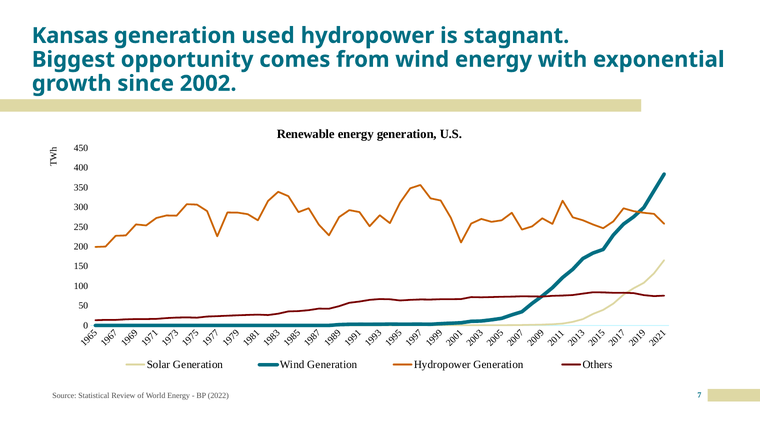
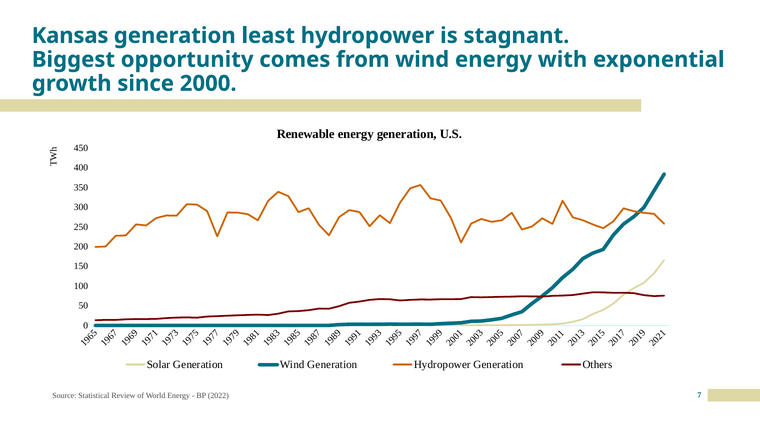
used: used -> least (268, 36)
2002: 2002 -> 2000 (208, 84)
